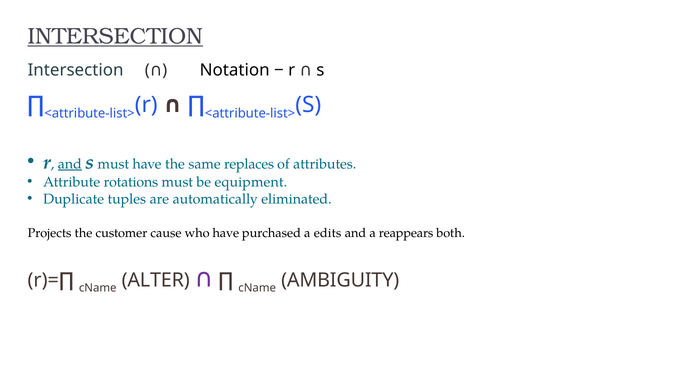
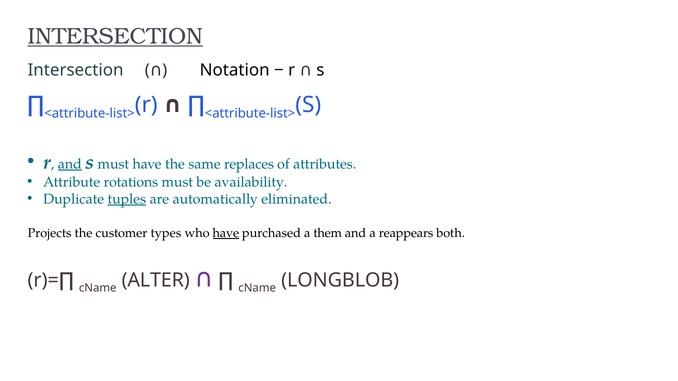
equipment: equipment -> availability (251, 182)
tuples underline: none -> present (127, 199)
cause: cause -> types (166, 233)
have underline: none -> present (226, 233)
edits: edits -> them (328, 233)
AMBIGUITY: AMBIGUITY -> LONGBLOB (340, 280)
